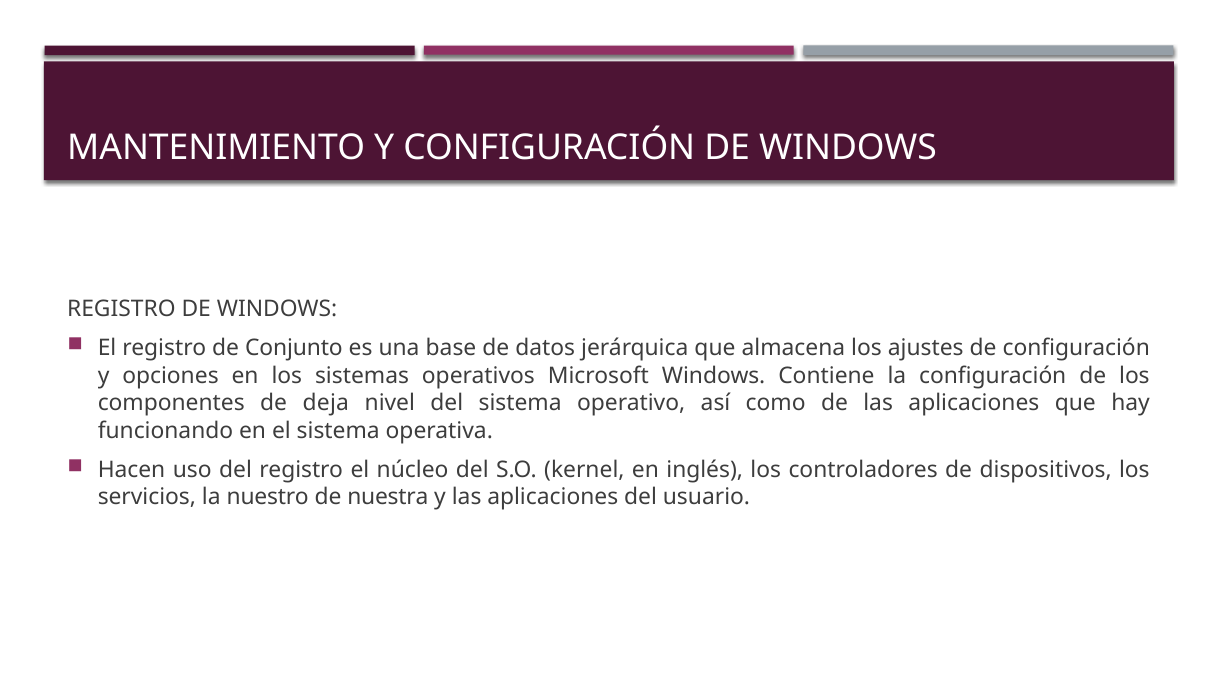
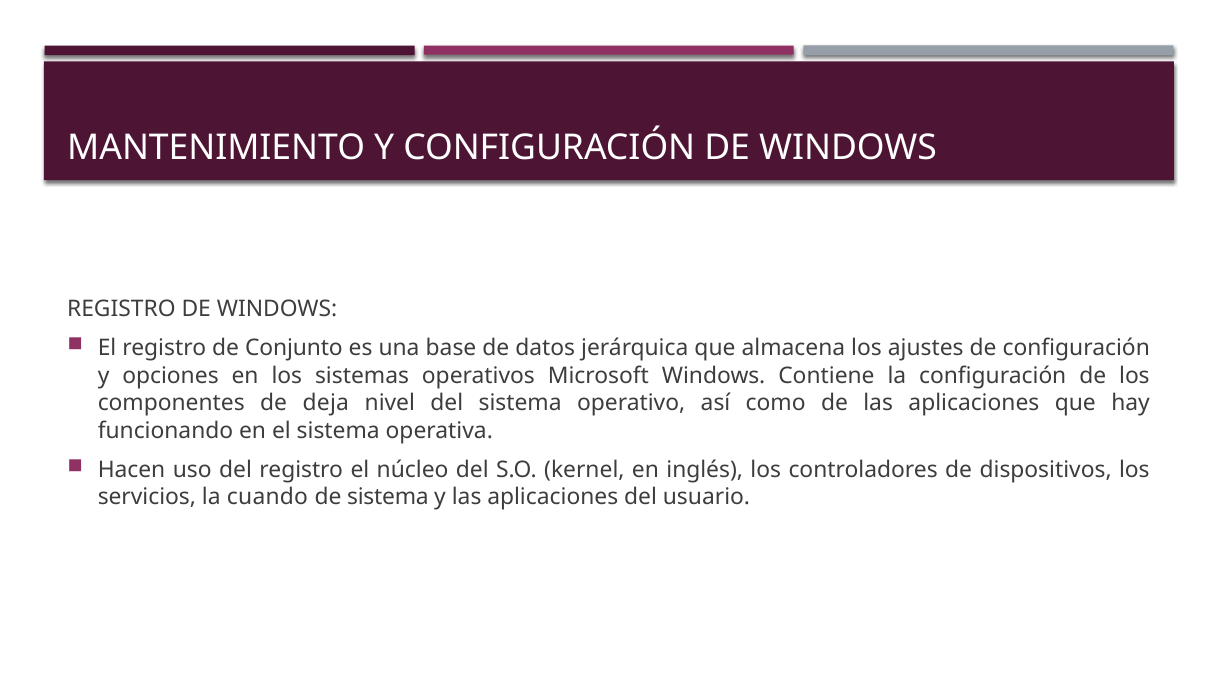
nuestro: nuestro -> cuando (267, 498)
de nuestra: nuestra -> sistema (388, 498)
